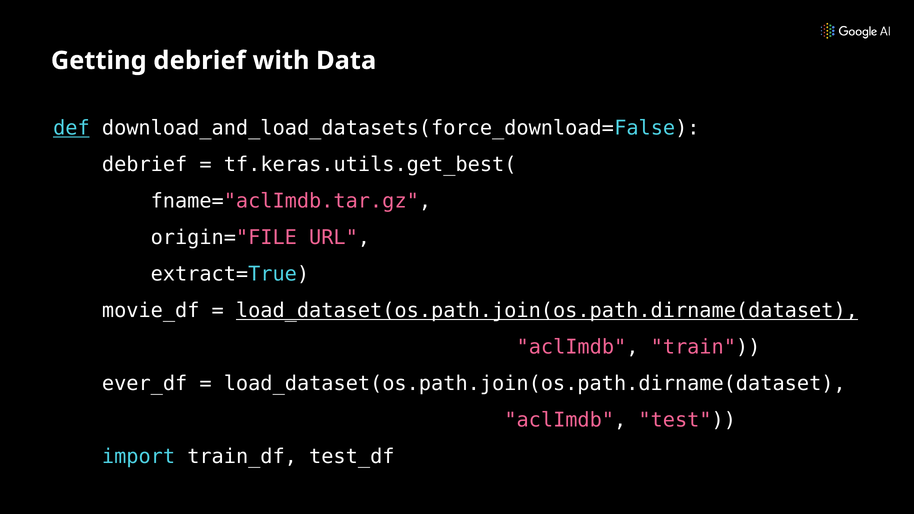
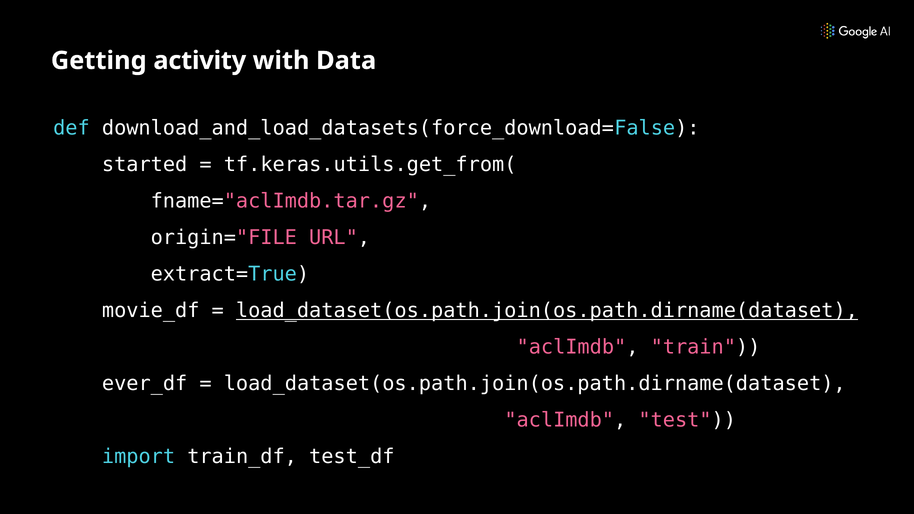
Getting debrief: debrief -> activity (200, 61)
def underline: present -> none (71, 128)
debrief: debrief -> started (145, 165)
tf.keras.utils.get_best(: tf.keras.utils.get_best( -> tf.keras.utils.get_from( (370, 165)
